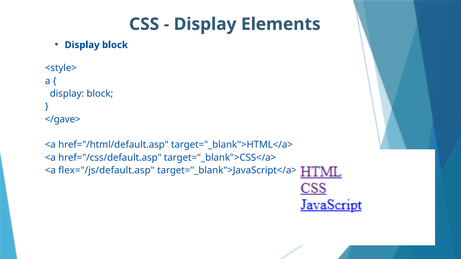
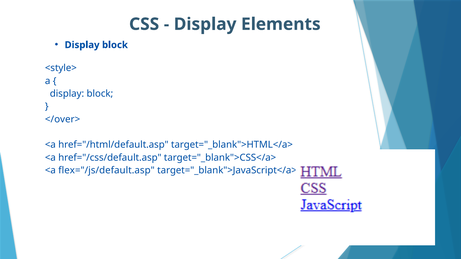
</gave>: </gave> -> </over> (63, 119)
